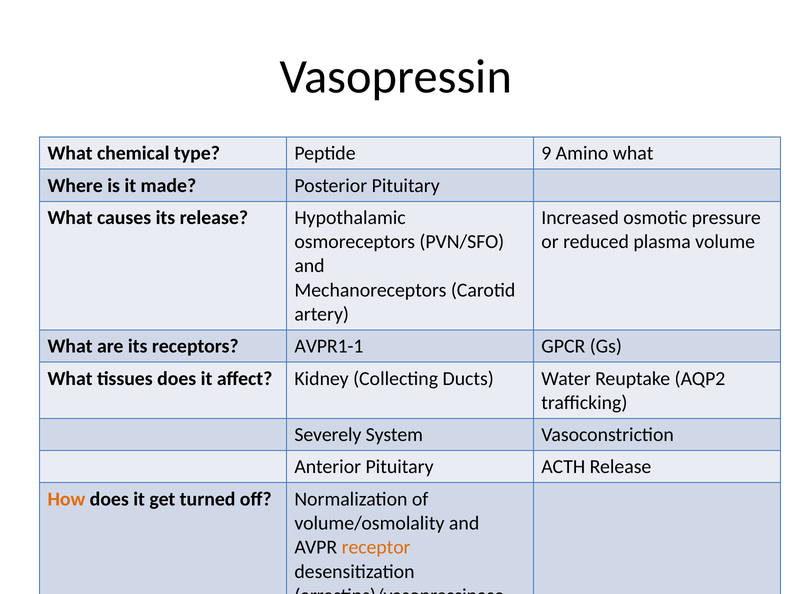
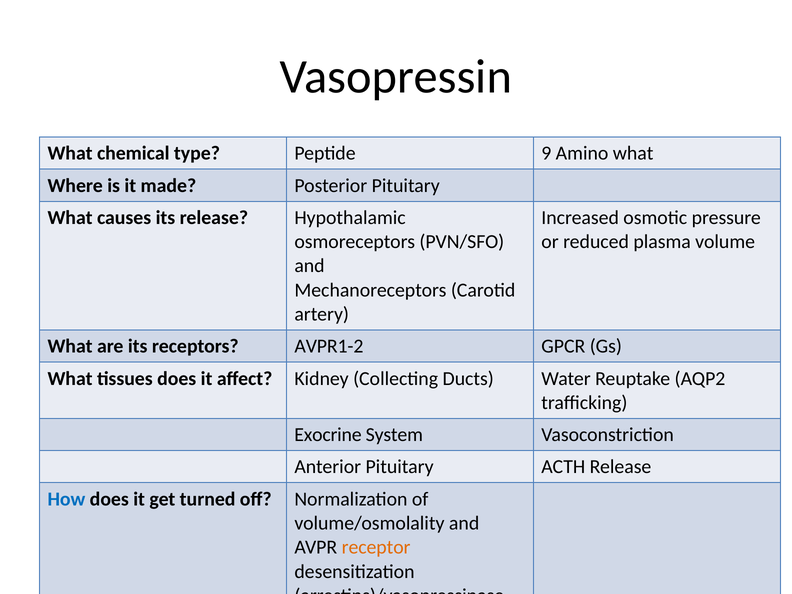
AVPR1-1: AVPR1-1 -> AVPR1-2 (329, 346)
Severely: Severely -> Exocrine (328, 435)
How colour: orange -> blue (66, 499)
